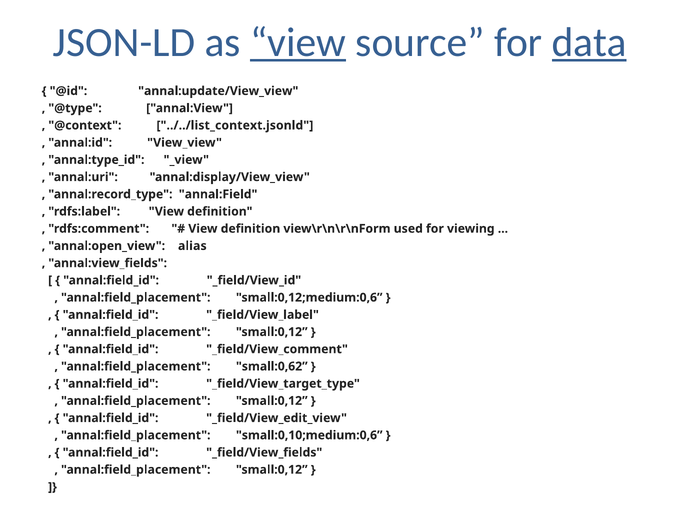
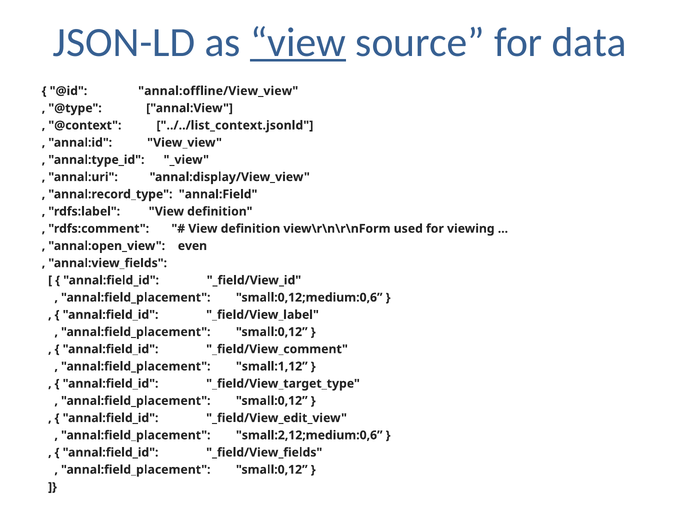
data underline: present -> none (589, 43)
annal:update/View_view: annal:update/View_view -> annal:offline/View_view (218, 91)
alias: alias -> even (192, 246)
small:0,62: small:0,62 -> small:1,12 (272, 366)
small:0,10;medium:0,6: small:0,10;medium:0,6 -> small:2,12;medium:0,6 (309, 435)
